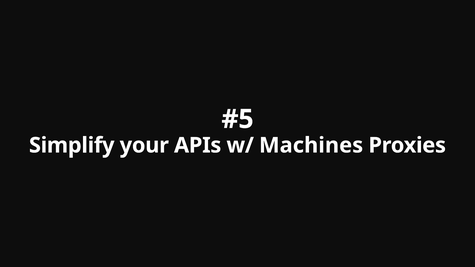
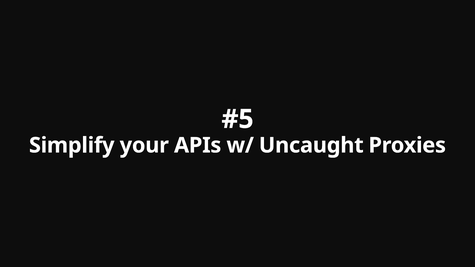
Machines: Machines -> Uncaught (311, 145)
